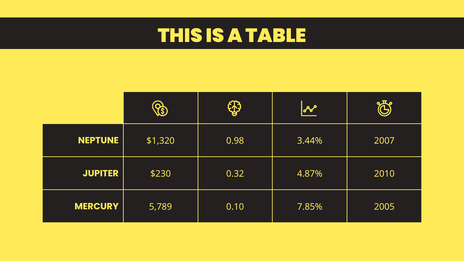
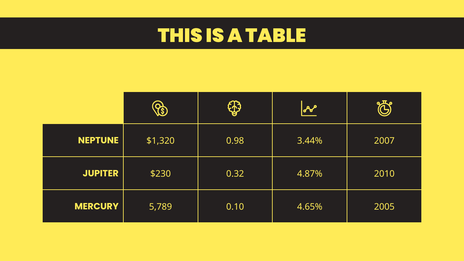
7.85%: 7.85% -> 4.65% (310, 207)
